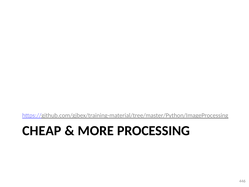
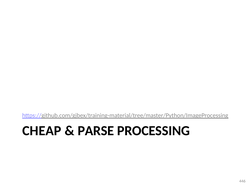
MORE: MORE -> PARSE (96, 131)
